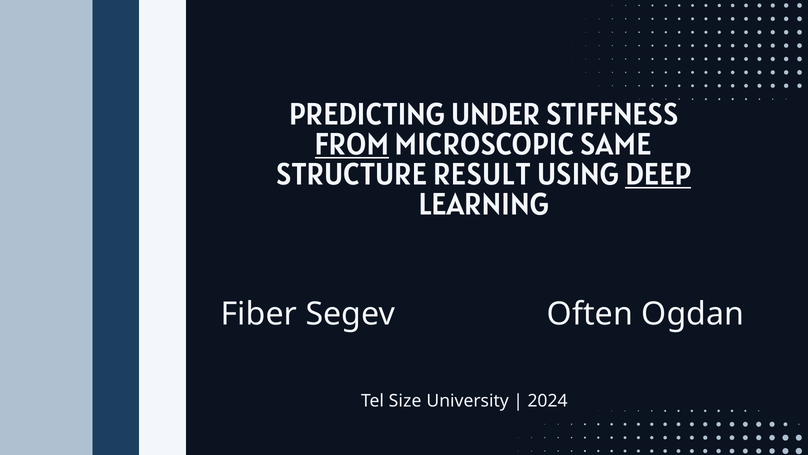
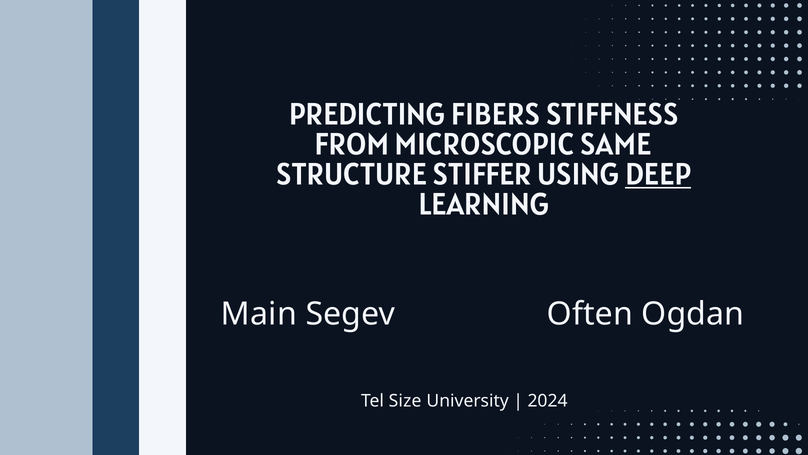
UNDER: UNDER -> FIBERS (496, 114)
FROM underline: present -> none (352, 144)
RESULT: RESULT -> STIFFER (482, 174)
Fiber: Fiber -> Main (259, 314)
